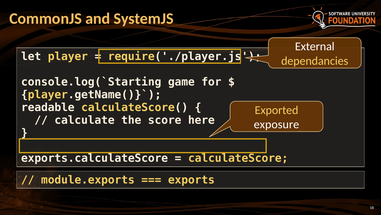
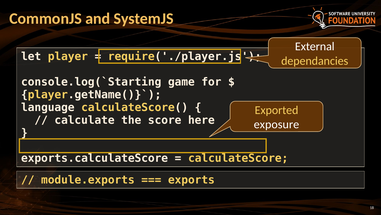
readable: readable -> language (48, 107)
